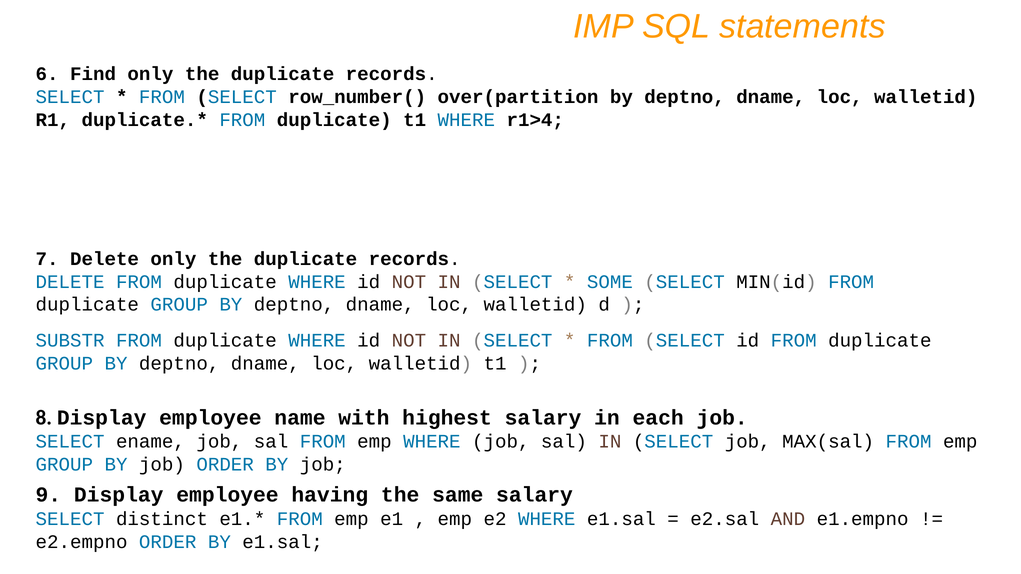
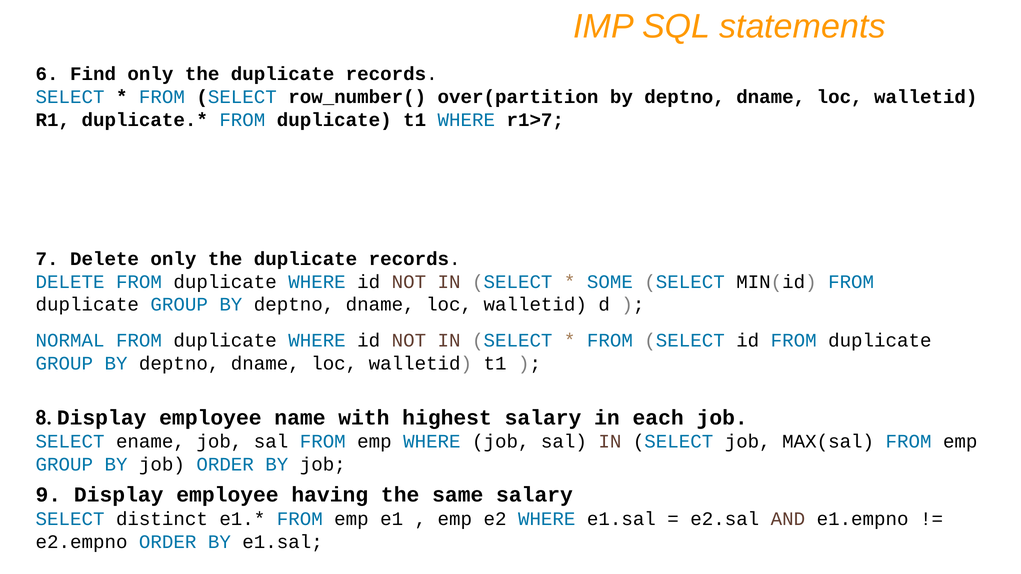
r1>4: r1>4 -> r1>7 (535, 120)
SUBSTR: SUBSTR -> NORMAL (70, 341)
